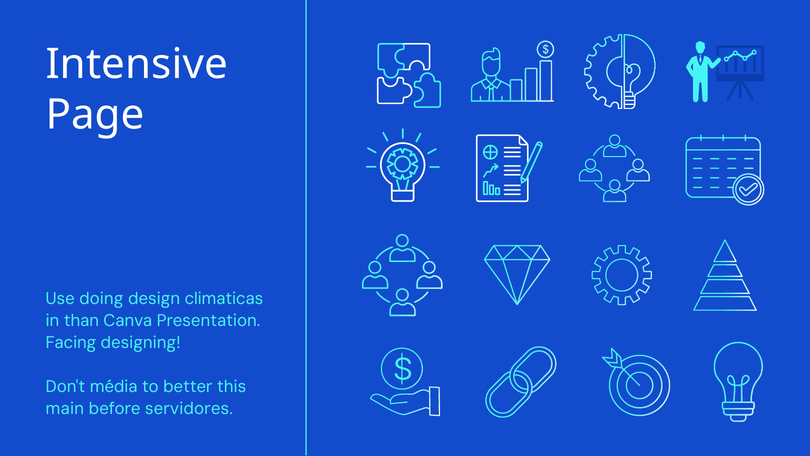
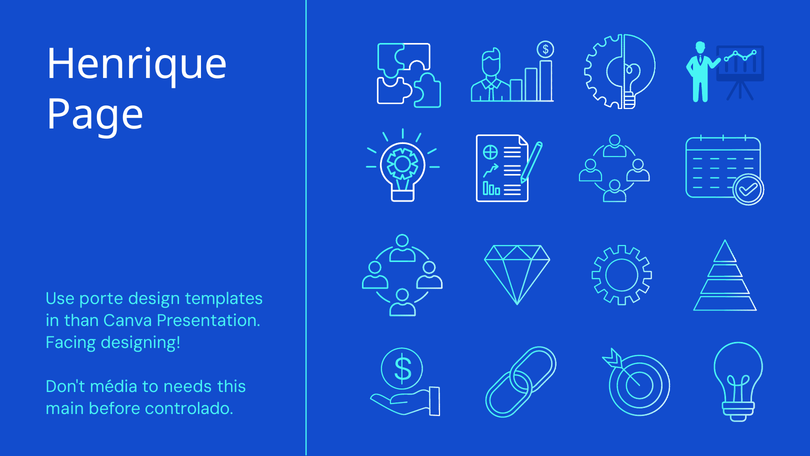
Intensive: Intensive -> Henrique (137, 64)
doing: doing -> porte (101, 299)
climaticas: climaticas -> templates (224, 299)
better: better -> needs (188, 386)
servidores: servidores -> controlado (189, 408)
